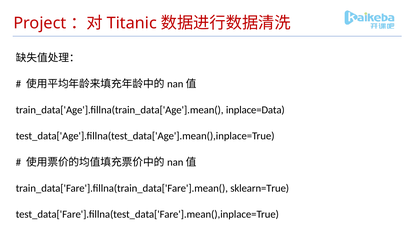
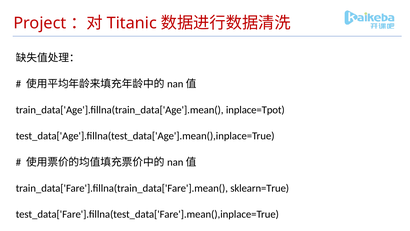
inplace=Data: inplace=Data -> inplace=Tpot (255, 110)
